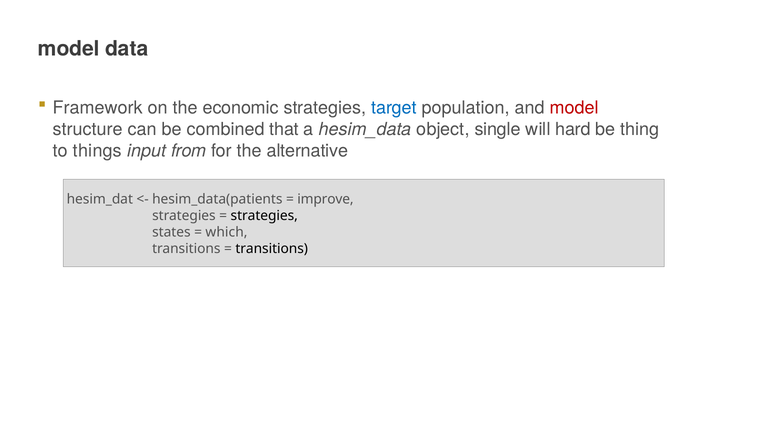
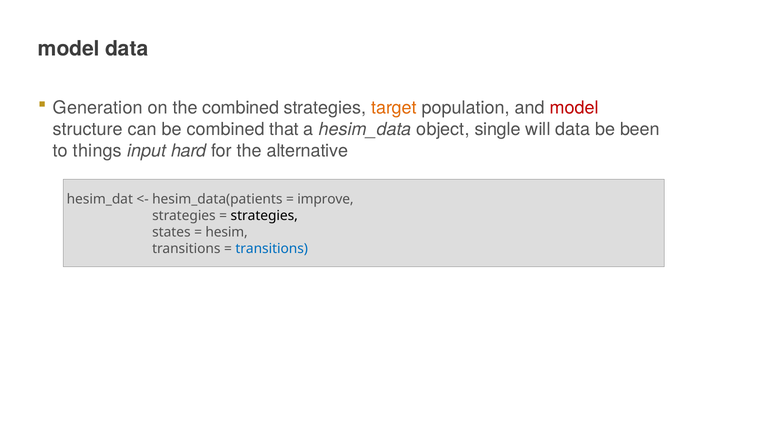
Framework: Framework -> Generation (98, 108)
the economic: economic -> combined (241, 108)
target colour: blue -> orange (394, 108)
will hard: hard -> data (573, 129)
thing: thing -> been (640, 129)
from: from -> hard (189, 151)
which: which -> hesim (227, 232)
transitions colour: black -> blue (272, 249)
